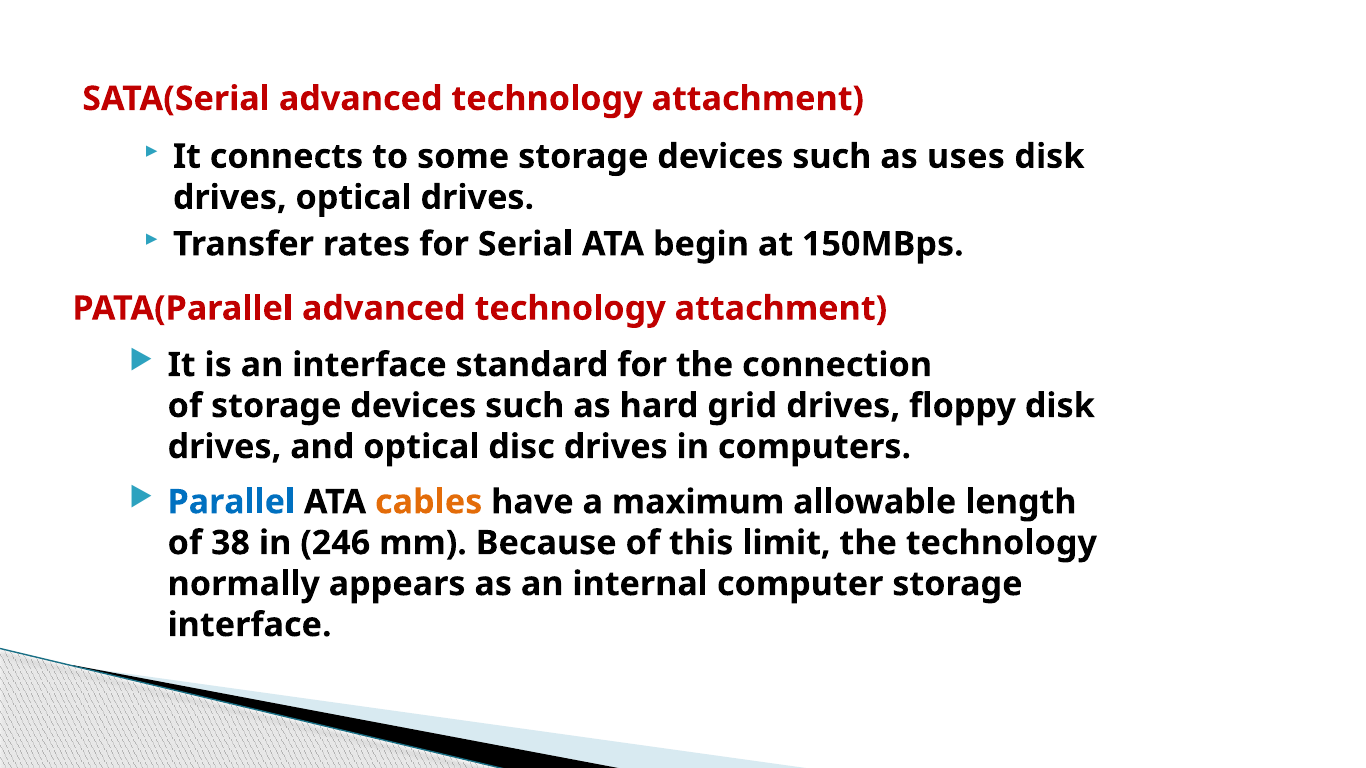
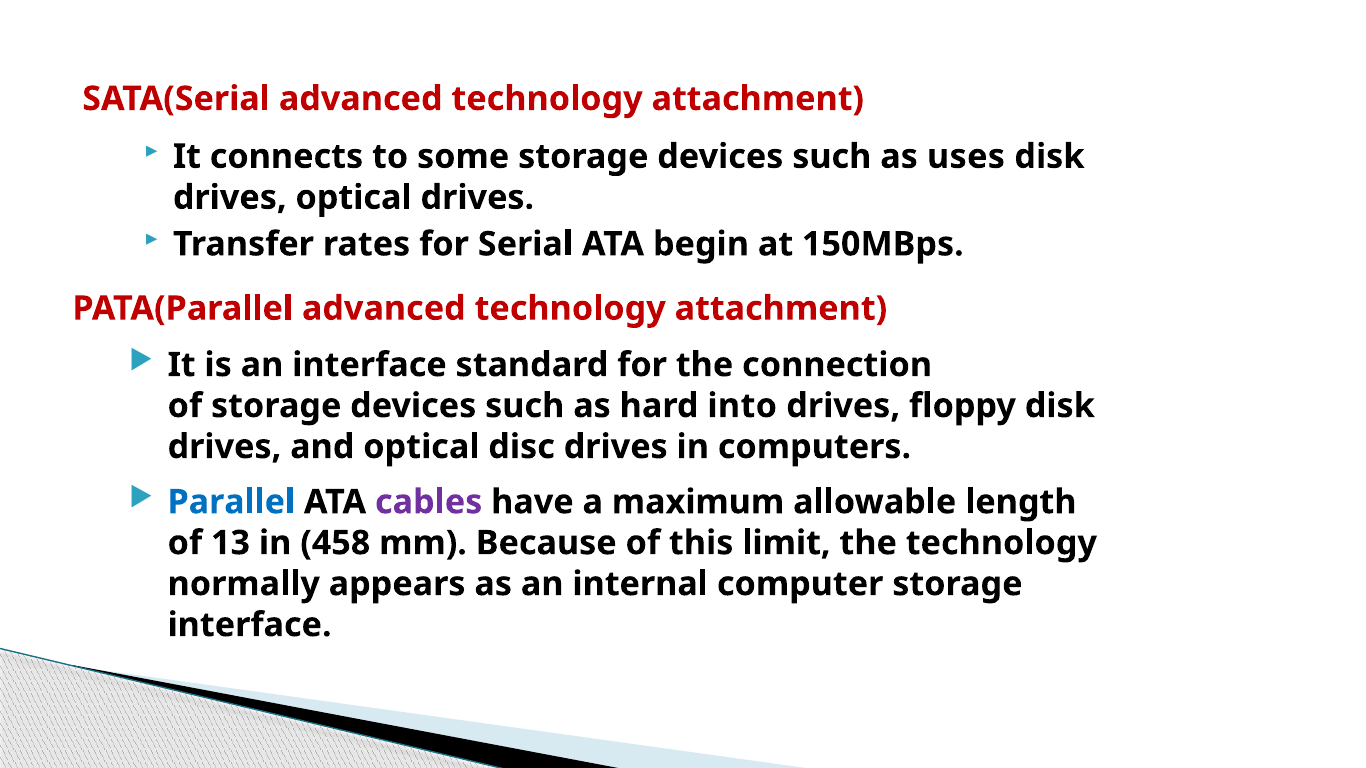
grid: grid -> into (742, 406)
cables colour: orange -> purple (429, 502)
38: 38 -> 13 (230, 543)
246: 246 -> 458 (335, 543)
